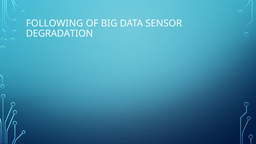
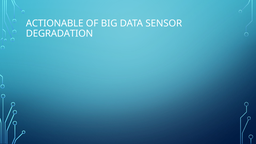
FOLLOWING: FOLLOWING -> ACTIONABLE (55, 23)
